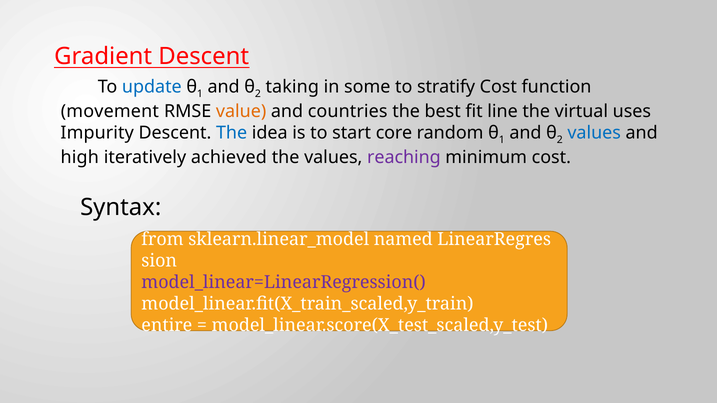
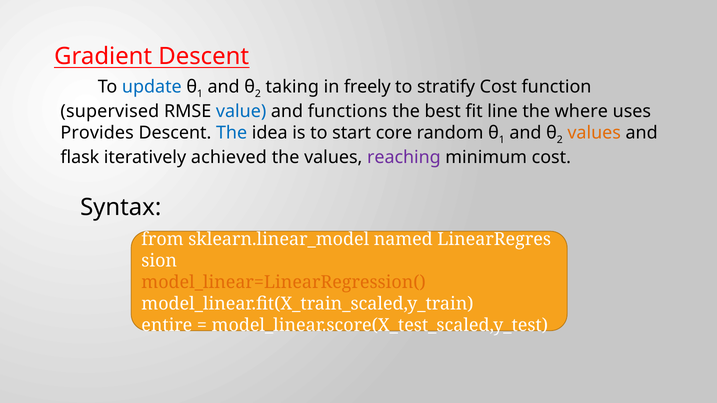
some: some -> freely (367, 87)
movement: movement -> supervised (110, 111)
value colour: orange -> blue (241, 111)
countries: countries -> functions (348, 111)
virtual: virtual -> where (581, 111)
Impurity: Impurity -> Provides (97, 133)
values colour: blue -> orange (594, 133)
high: high -> flask (80, 157)
model_linear=LinearRegression( colour: purple -> orange (284, 282)
